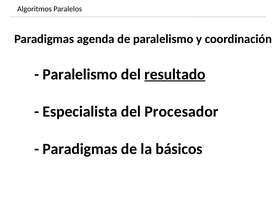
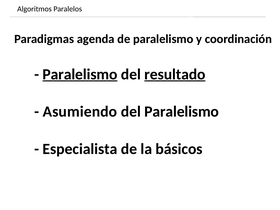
Paralelismo underline: none -> present (80, 74)
Especialista: Especialista -> Asumiendo (80, 112)
del Procesador: Procesador -> Paralelismo (182, 112)
Paradigmas: Paradigmas -> Especialista (80, 149)
